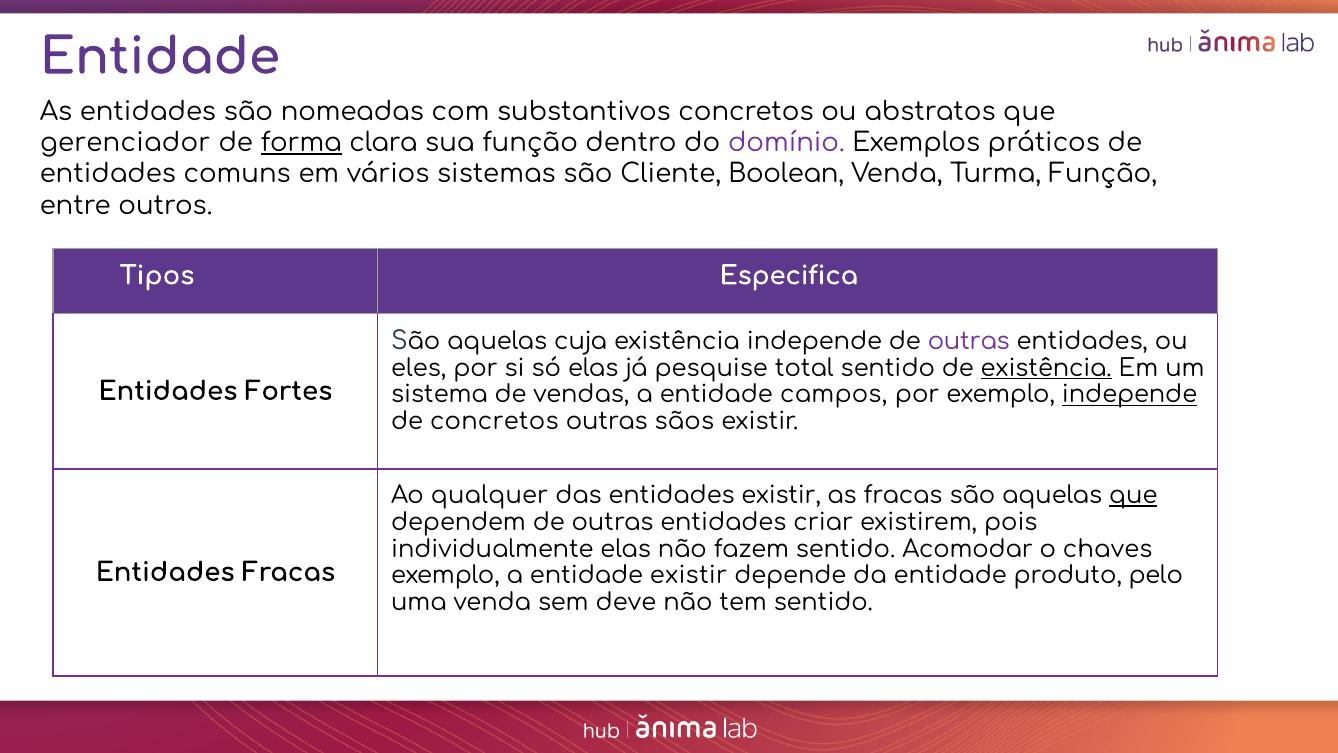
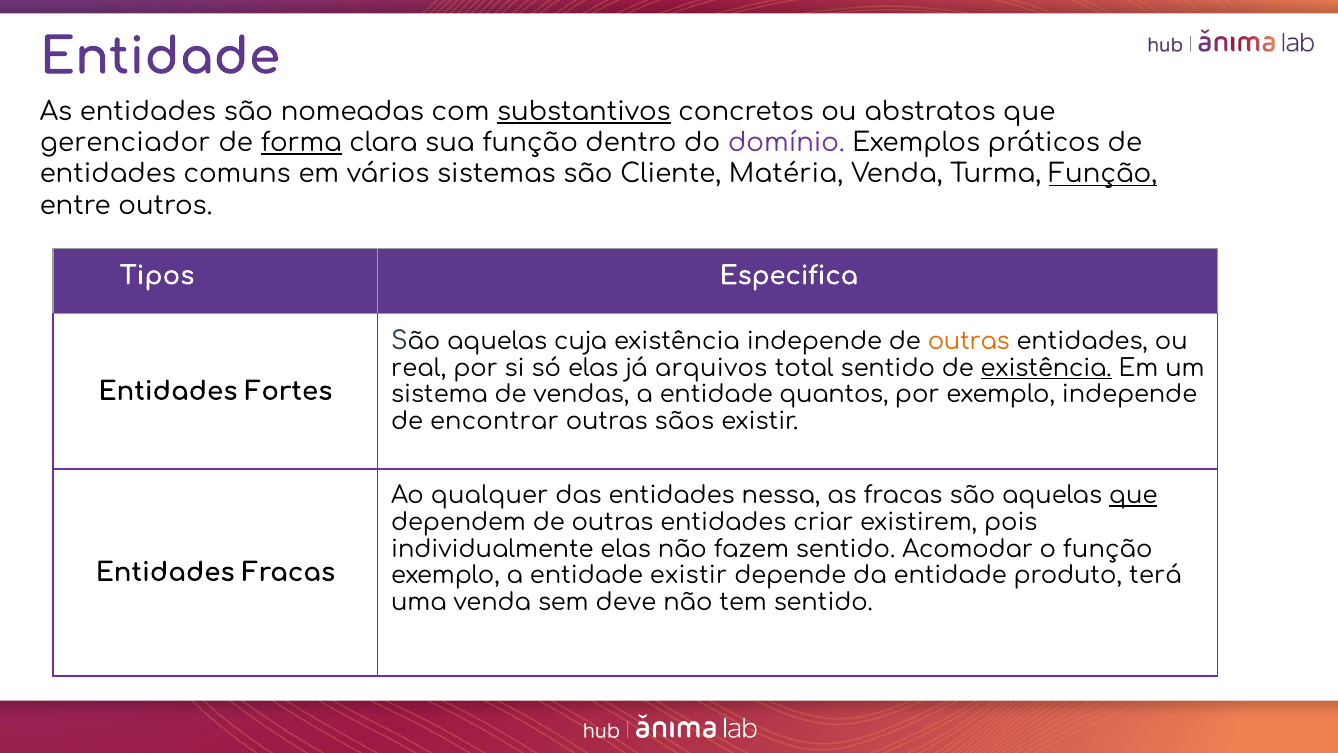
substantivos underline: none -> present (584, 112)
Boolean: Boolean -> Matéria (786, 174)
Função underline: none -> present (1103, 174)
outras colour: purple -> orange (969, 341)
eles: eles -> real (419, 368)
pesquise: pesquise -> arquivos (711, 368)
campos: campos -> quantos (834, 395)
independe underline: present -> none (1130, 395)
de concretos: concretos -> encontrar (494, 422)
entidades existir: existir -> nessa (781, 495)
o chaves: chaves -> função (1108, 549)
pelo: pelo -> terá (1155, 576)
